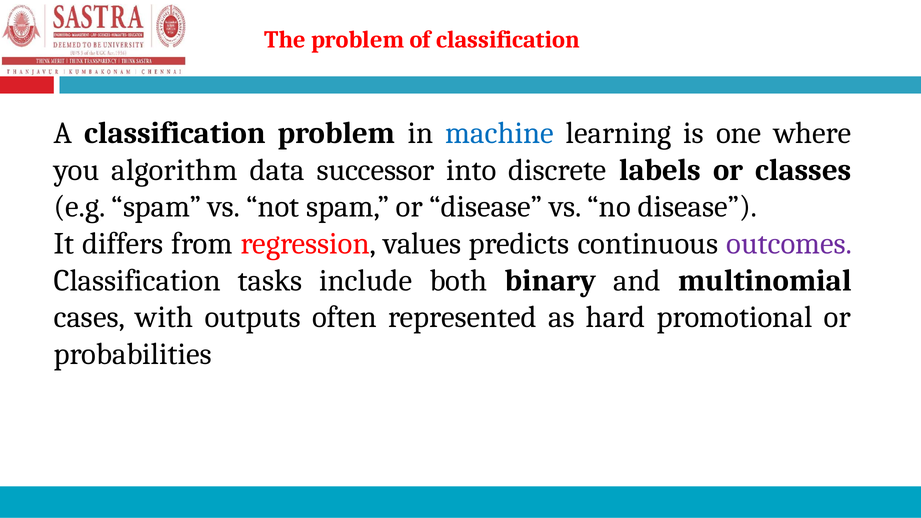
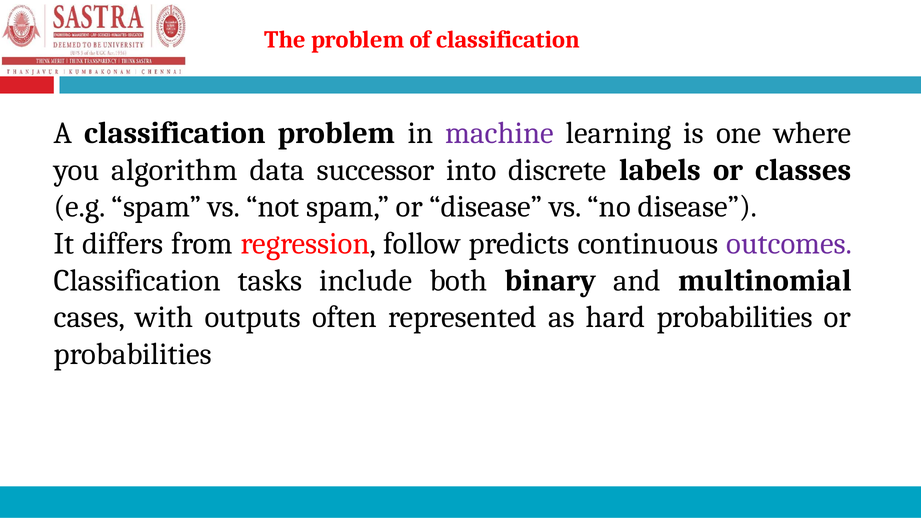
machine colour: blue -> purple (500, 133)
values: values -> follow (422, 244)
hard promotional: promotional -> probabilities (735, 317)
